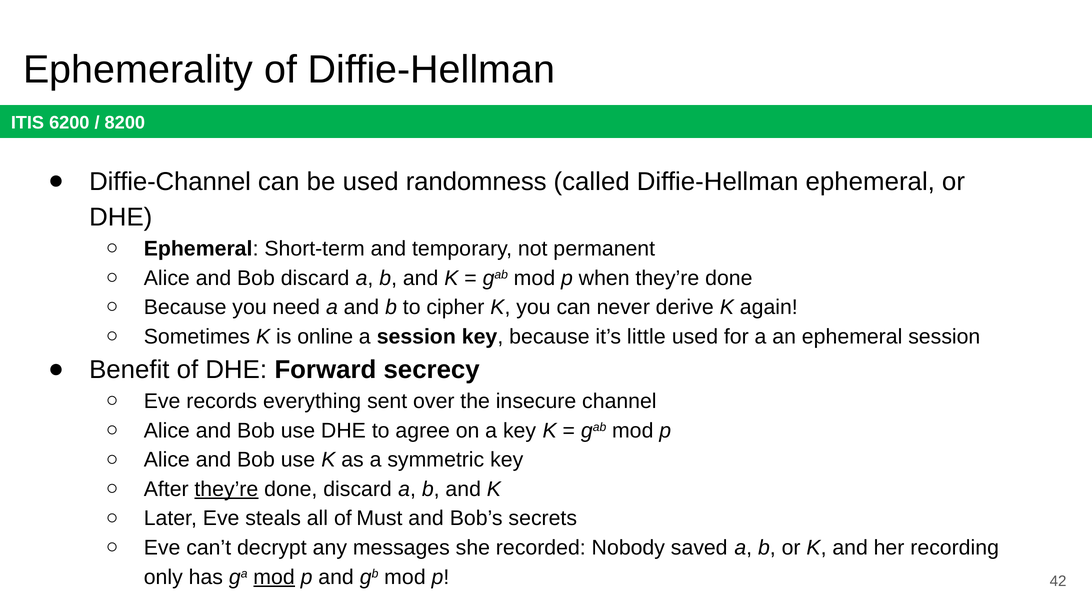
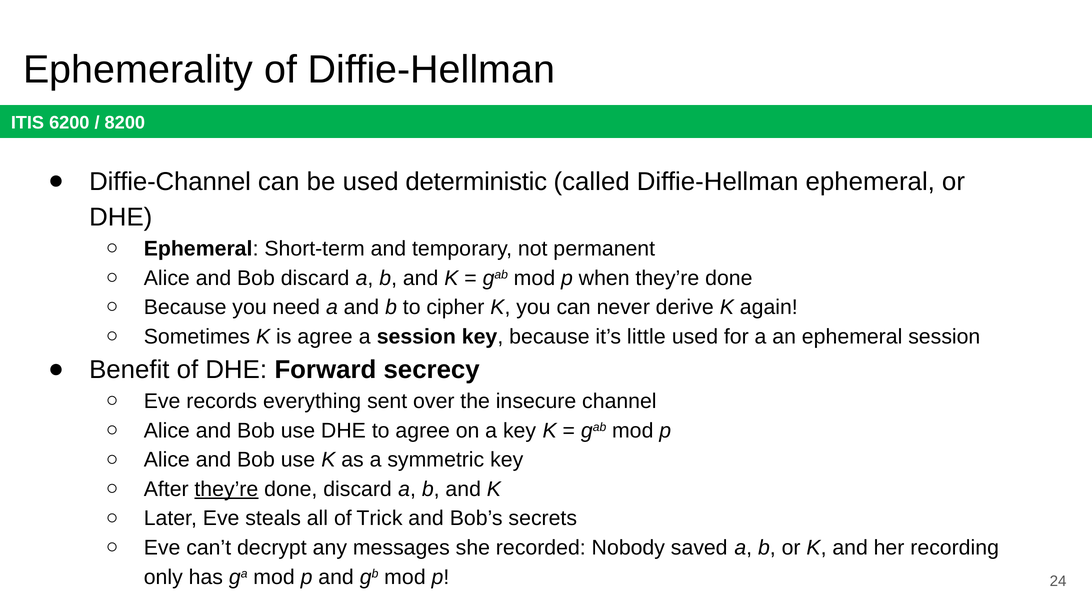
randomness: randomness -> deterministic (476, 182)
is online: online -> agree (325, 337)
Must: Must -> Trick (379, 519)
mod underline: present -> none (274, 577)
42: 42 -> 24 (1058, 581)
